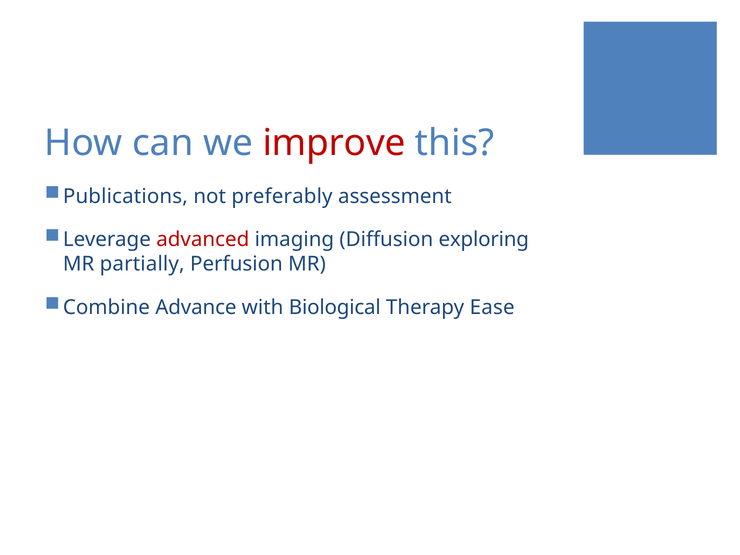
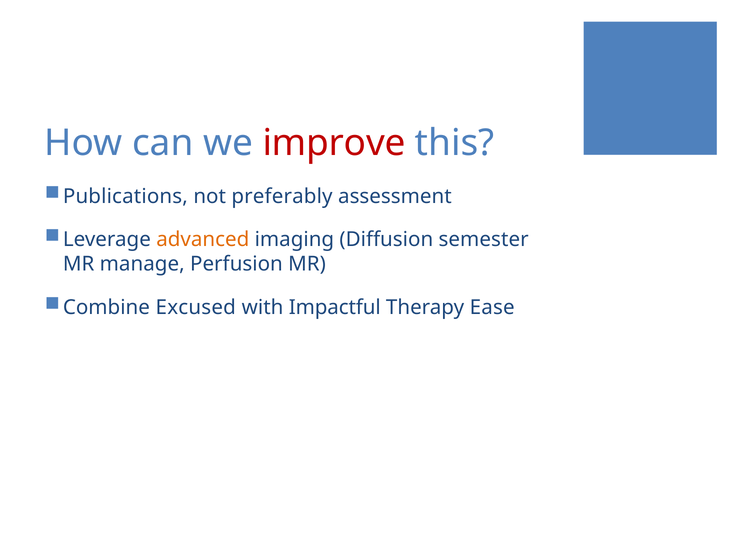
advanced colour: red -> orange (203, 239)
exploring: exploring -> semester (484, 239)
partially: partially -> manage (142, 264)
Advance: Advance -> Excused (196, 307)
Biological: Biological -> Impactful (335, 307)
